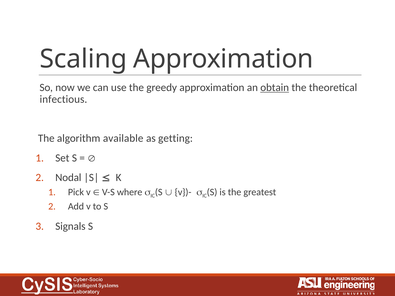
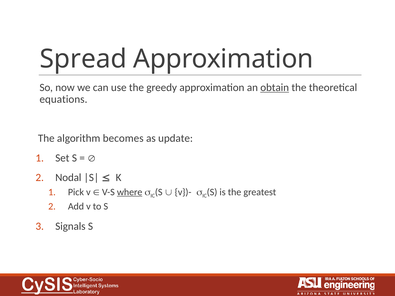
Scaling: Scaling -> Spread (83, 59)
infectious: infectious -> equations (63, 99)
available: available -> becomes (123, 138)
getting: getting -> update (176, 138)
where underline: none -> present (130, 192)
